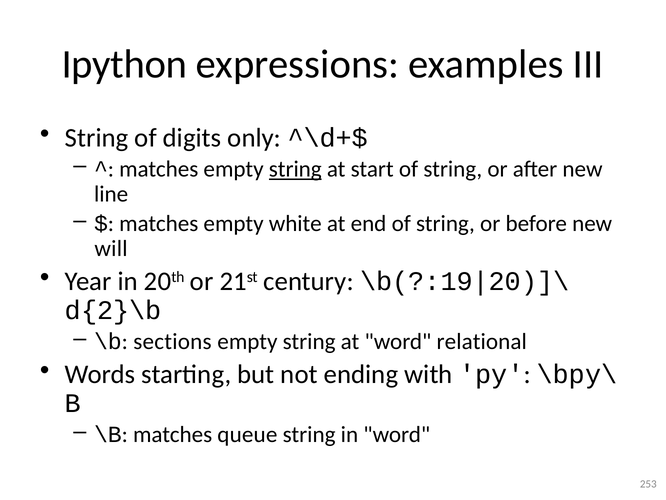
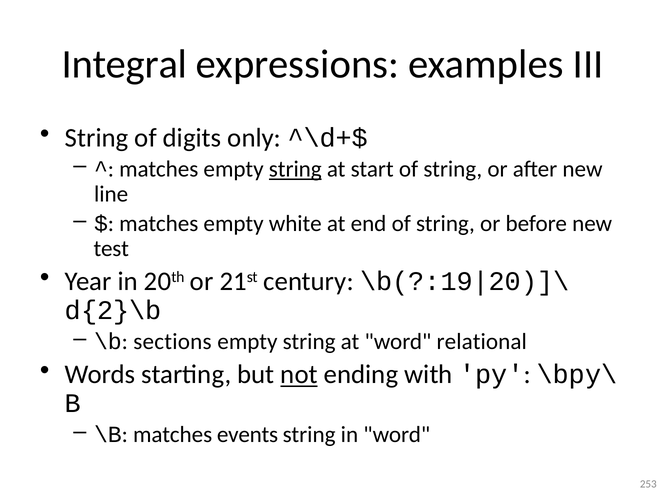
Ipython: Ipython -> Integral (124, 64)
will: will -> test (111, 249)
not underline: none -> present (299, 374)
queue: queue -> events (248, 434)
